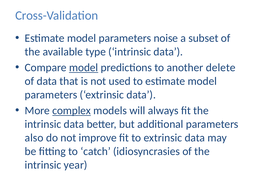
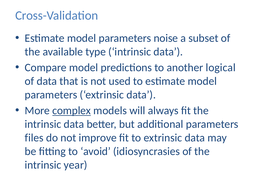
model underline: present -> none (84, 67)
delete: delete -> logical (221, 67)
also: also -> files (34, 137)
catch: catch -> avoid (96, 151)
